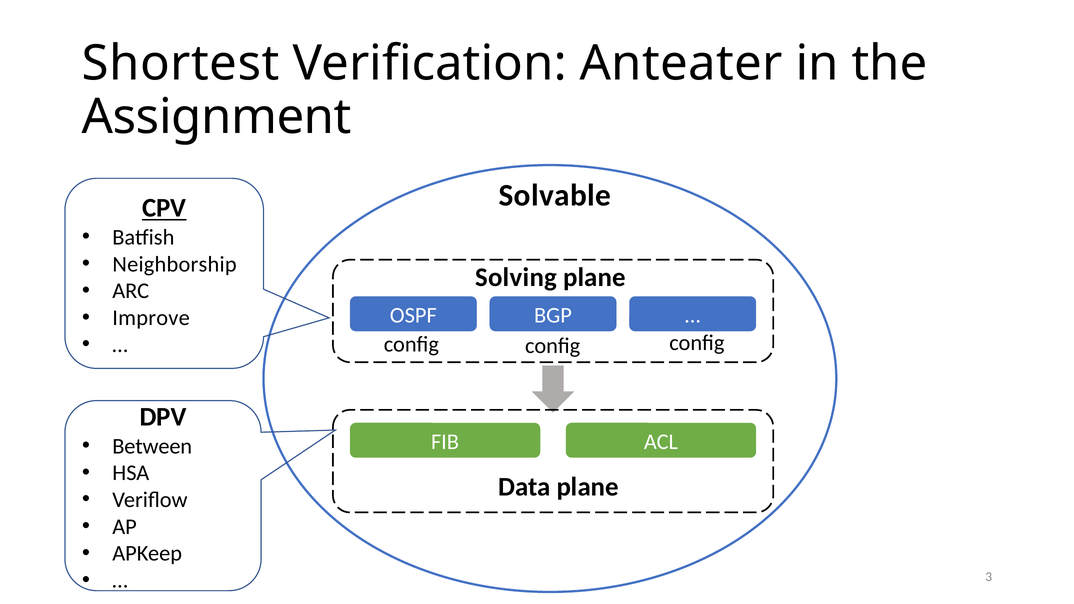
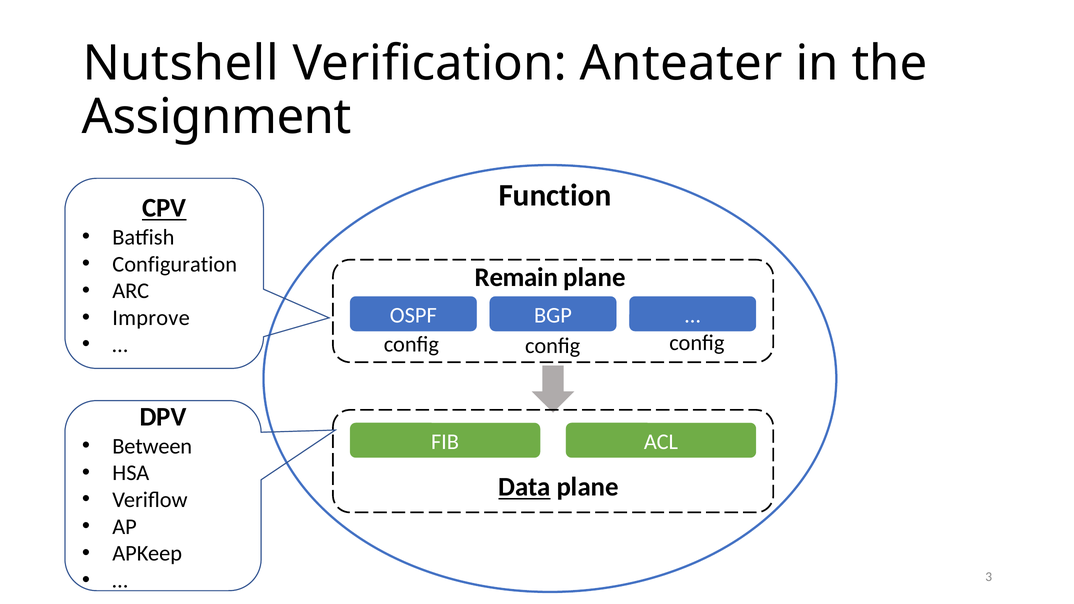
Shortest: Shortest -> Nutshell (181, 64)
Solvable: Solvable -> Function (555, 196)
Neighborship: Neighborship -> Configuration (175, 264)
Solving: Solving -> Remain (516, 278)
Data underline: none -> present (524, 487)
